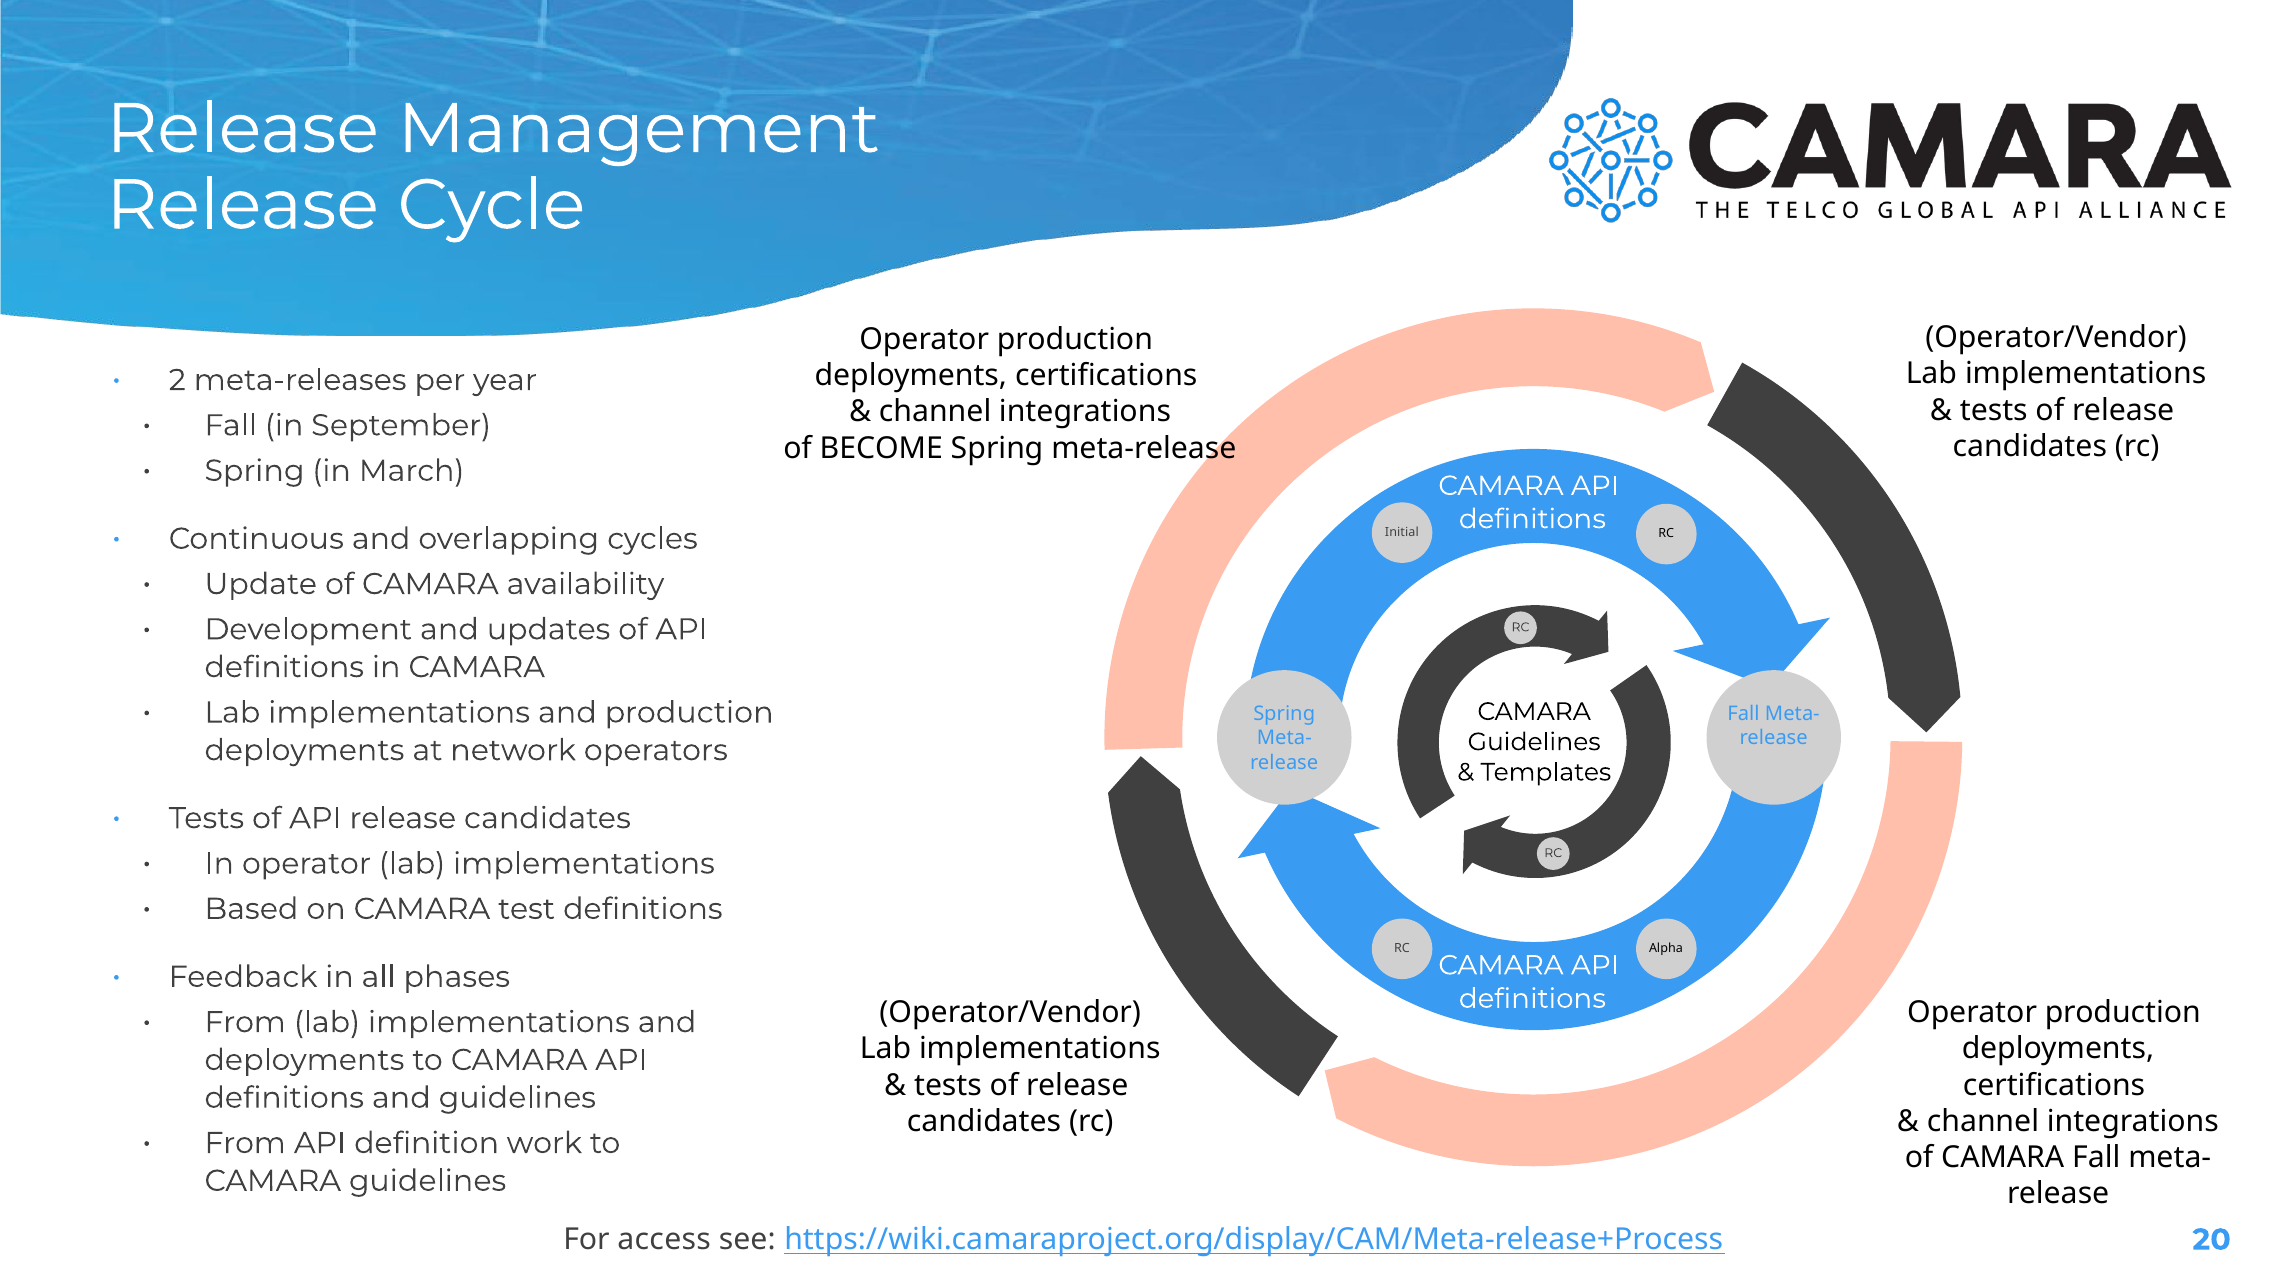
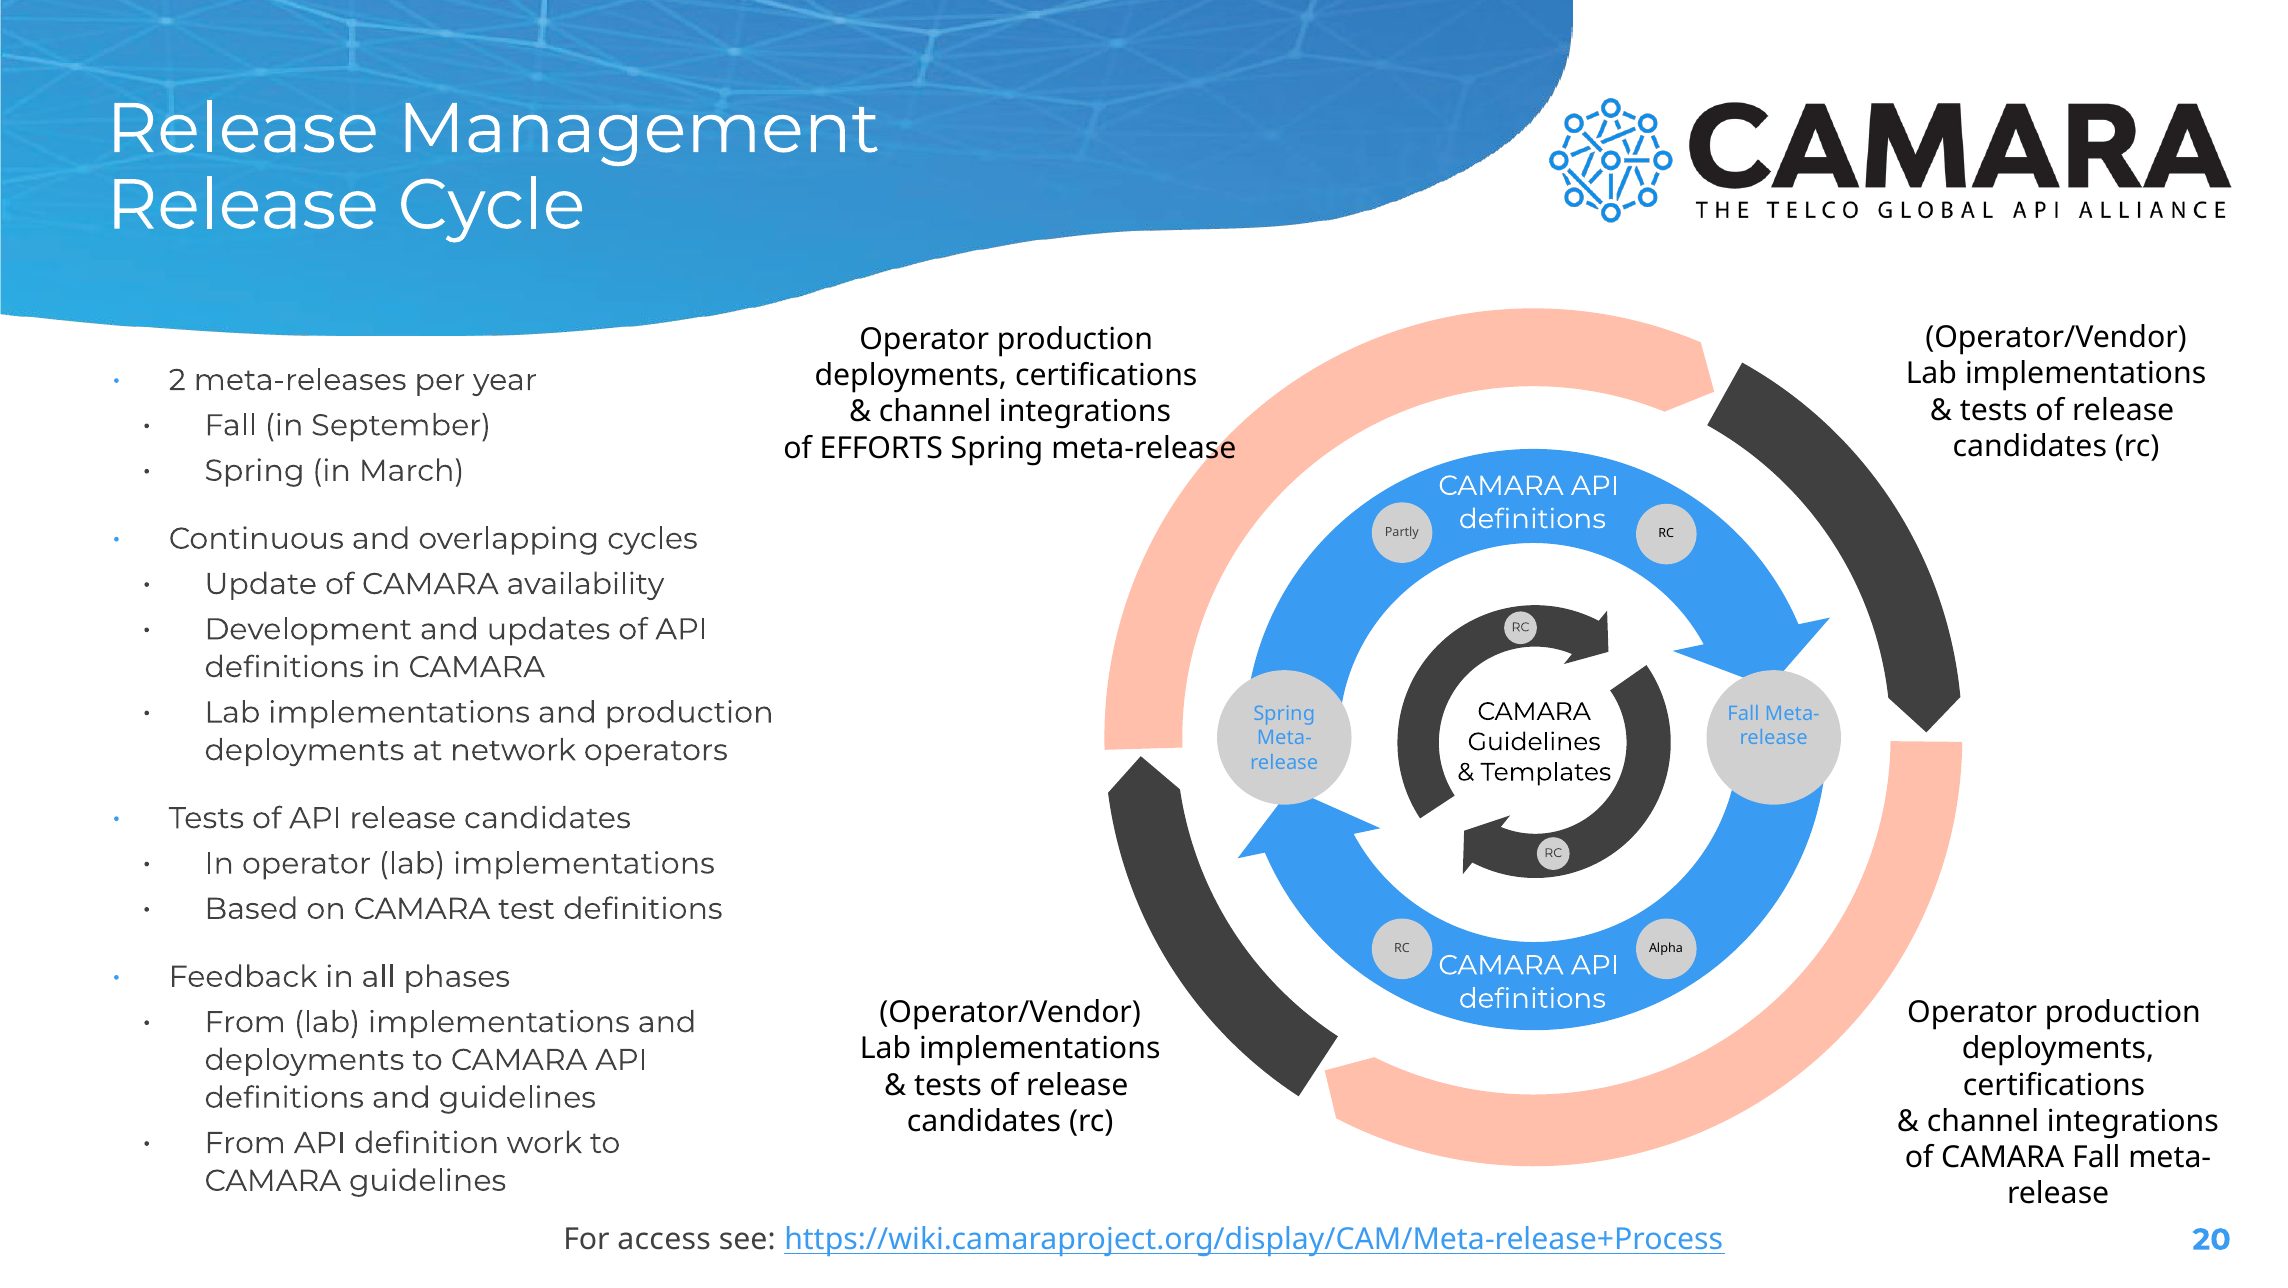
BECOME: BECOME -> EFFORTS (881, 448)
Initial: Initial -> Partly (1402, 532)
